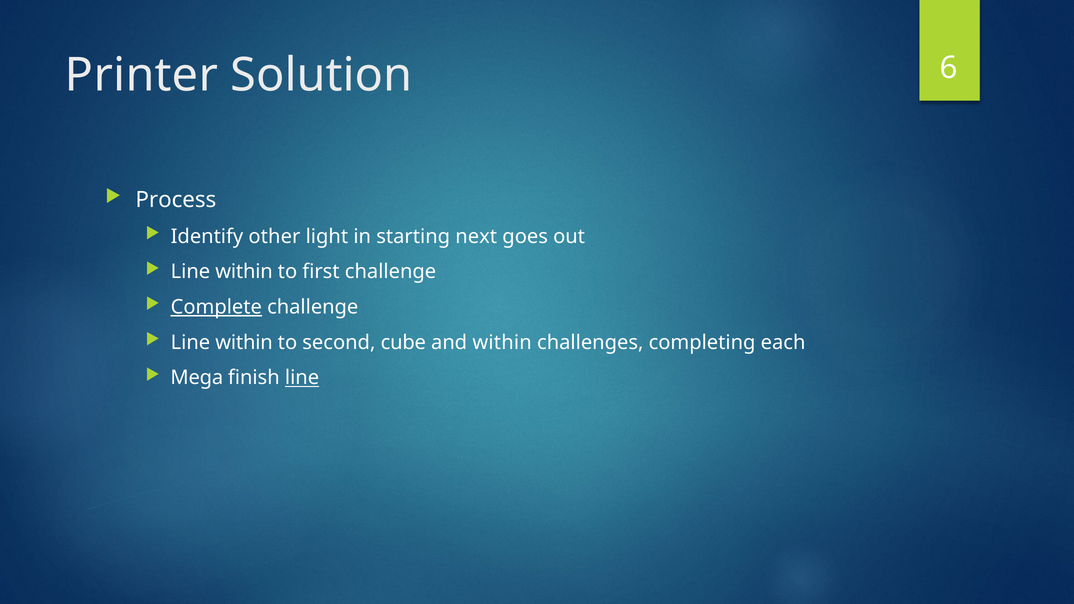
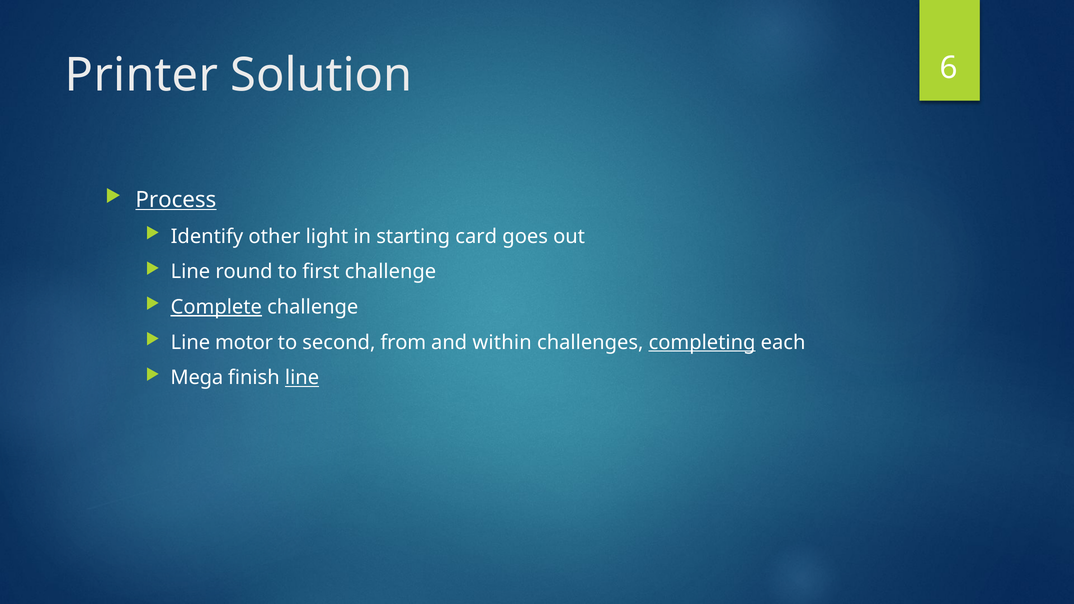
Process underline: none -> present (176, 200)
next: next -> card (476, 236)
within: within -> round (244, 272)
within: within -> motor (244, 343)
cube: cube -> from (403, 343)
completing underline: none -> present (702, 343)
